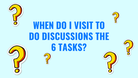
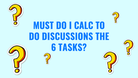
WHEN: WHEN -> MUST (43, 26)
VISIT: VISIT -> CALC (84, 26)
